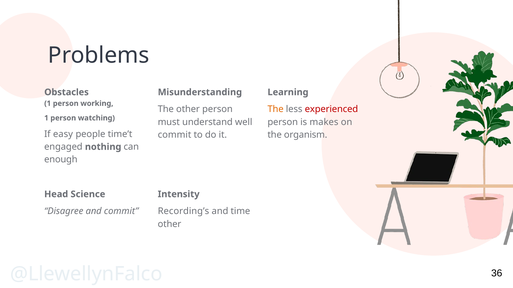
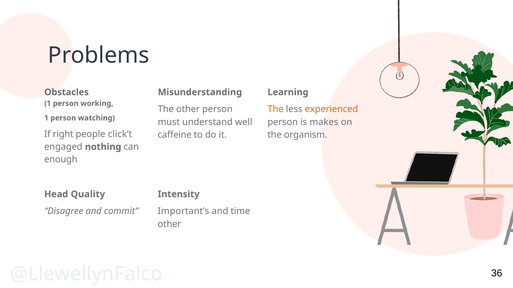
experienced colour: red -> orange (331, 109)
easy: easy -> right (63, 134)
time’t: time’t -> click’t (120, 134)
commit: commit -> caffeine (175, 135)
Science: Science -> Quality (88, 195)
Recording’s: Recording’s -> Important’s (183, 212)
